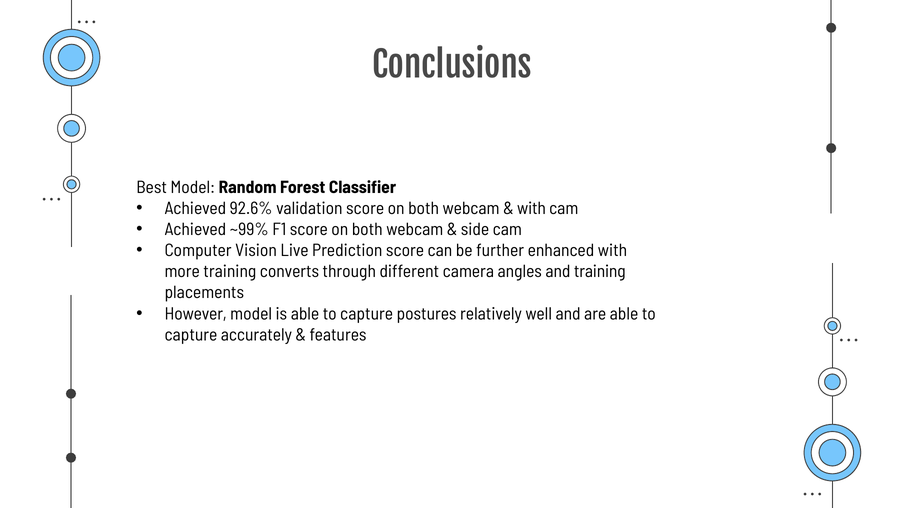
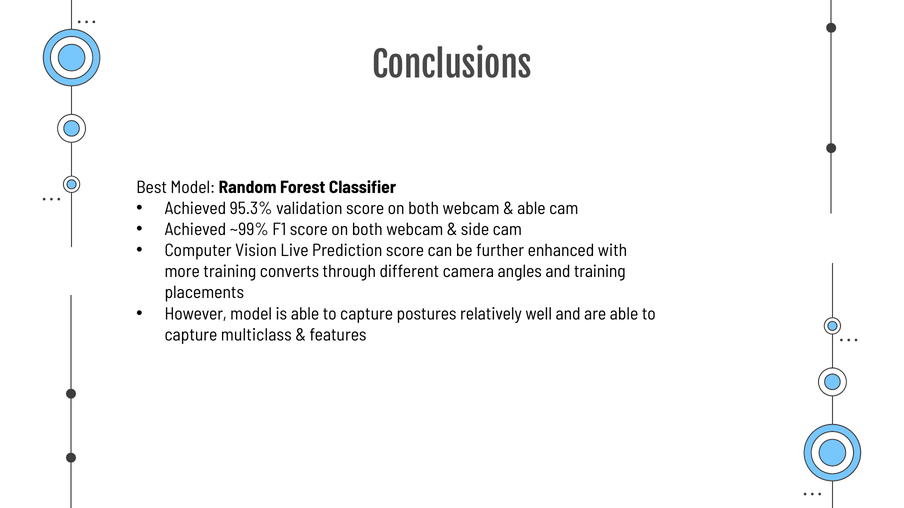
92.6%: 92.6% -> 95.3% (251, 209)
with: with -> able (531, 209)
accurately: accurately -> multiclass (256, 335)
